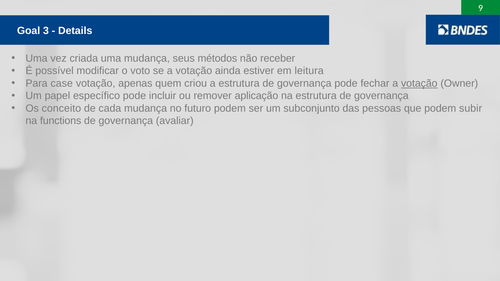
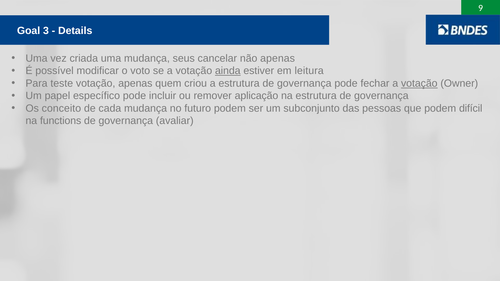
métodos: métodos -> cancelar (217, 58)
não receber: receber -> apenas (278, 58)
ainda underline: none -> present (228, 71)
case: case -> teste (62, 83)
subir: subir -> difícil (471, 108)
